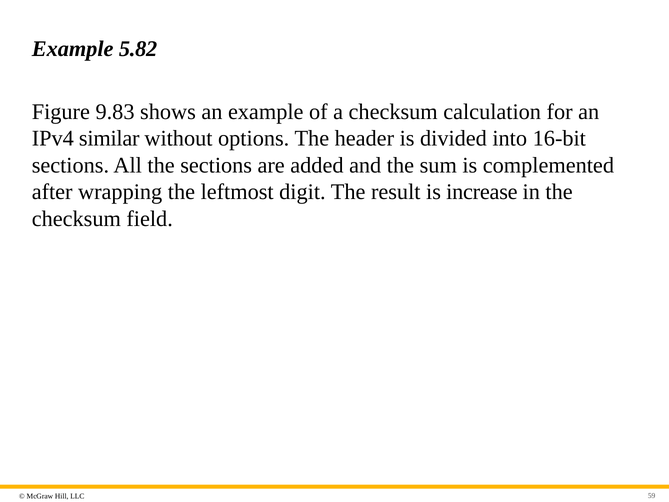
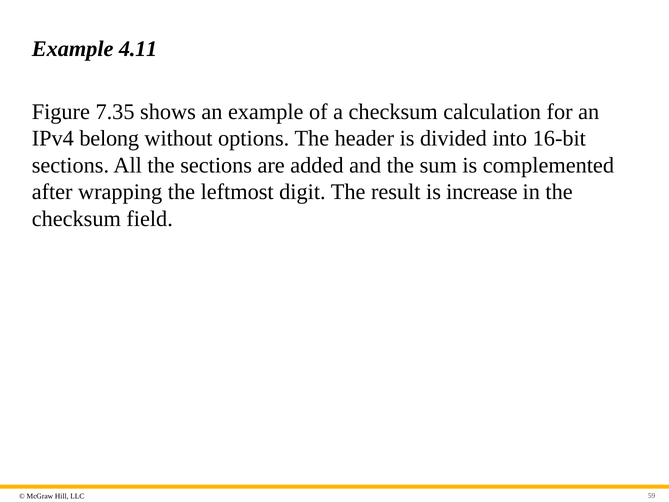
5.82: 5.82 -> 4.11 (138, 49)
9.83: 9.83 -> 7.35 (115, 112)
similar: similar -> belong (109, 138)
